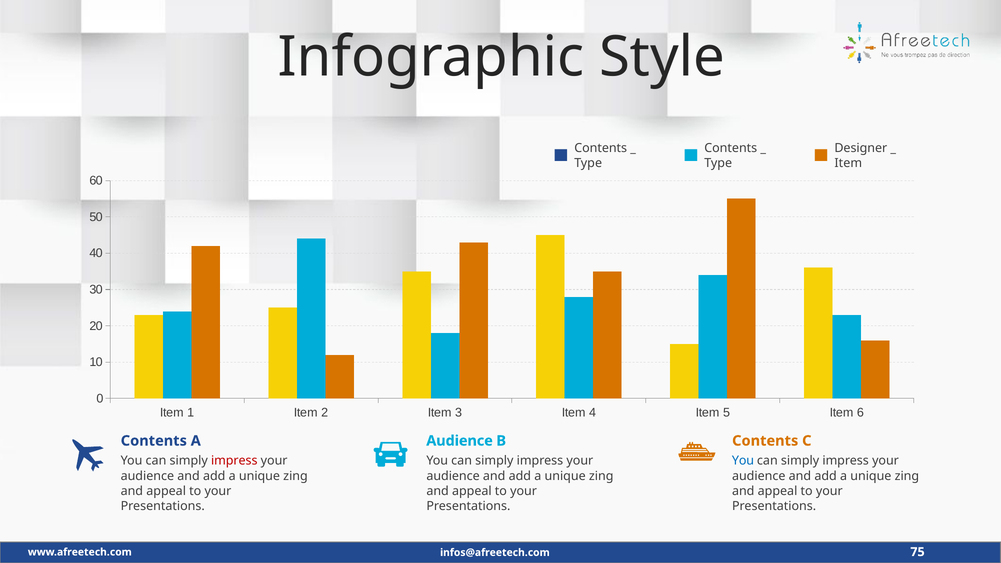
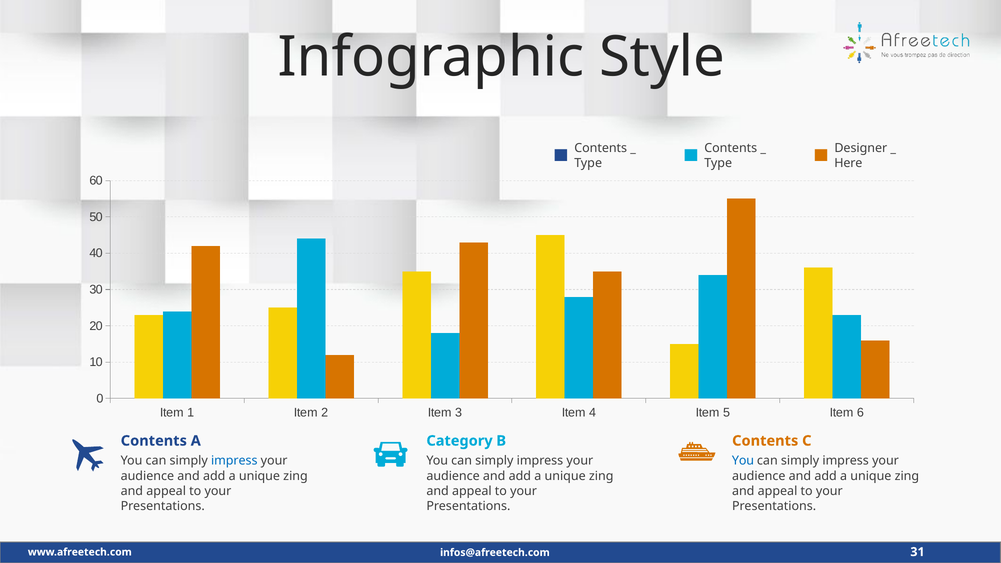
Item: Item -> Here (848, 163)
Audience: Audience -> Category (459, 441)
impress colour: red -> blue (234, 461)
75: 75 -> 31 (918, 552)
